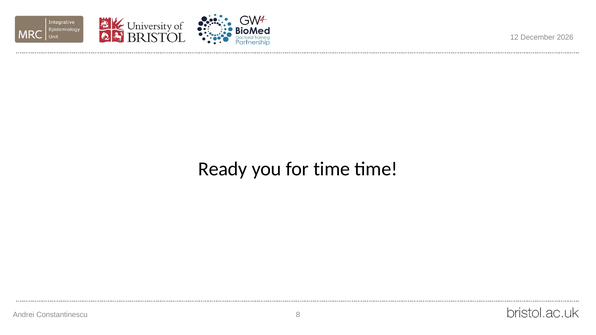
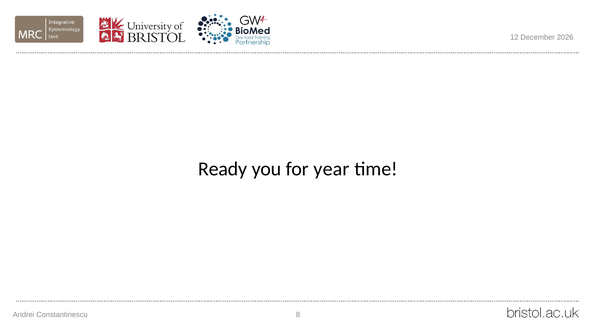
for time: time -> year (332, 169)
